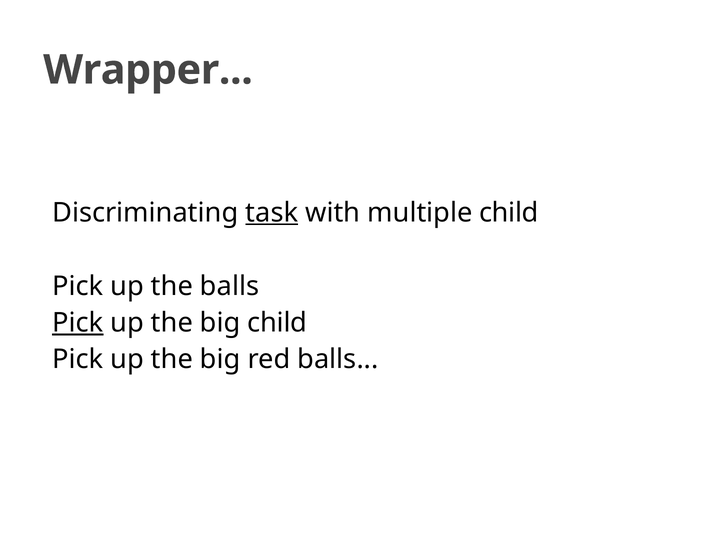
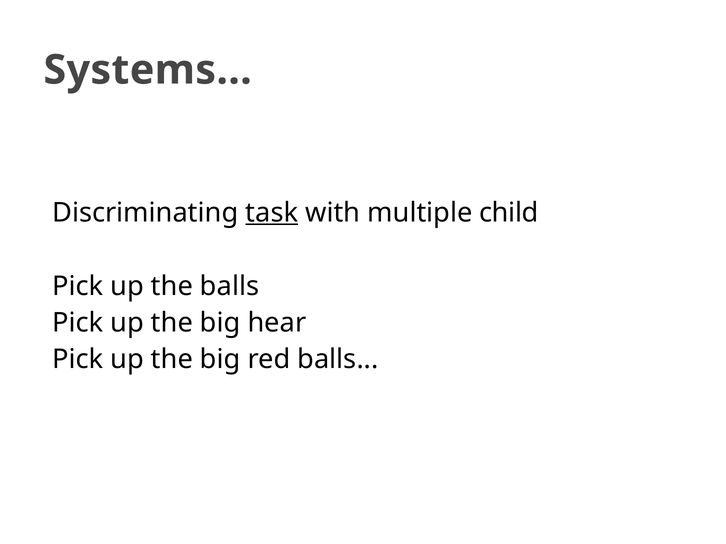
Wrapper: Wrapper -> Systems (148, 70)
Pick underline: present -> none (78, 323)
big child: child -> hear (277, 323)
